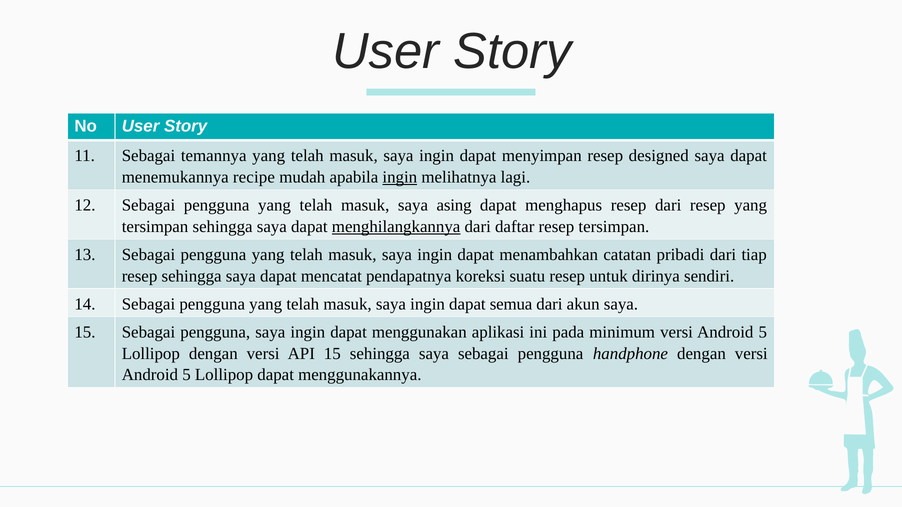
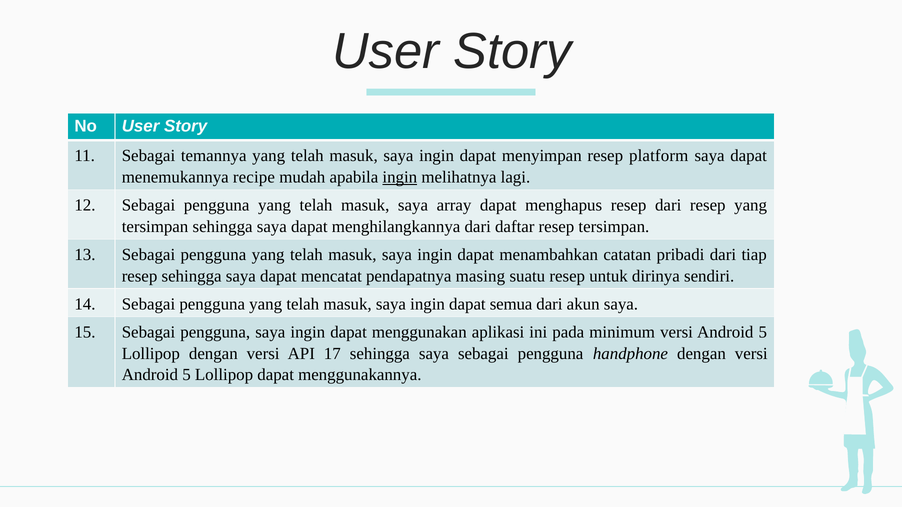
designed: designed -> platform (659, 156)
asing: asing -> array (454, 205)
menghilangkannya underline: present -> none (396, 227)
koreksi: koreksi -> masing (480, 276)
API 15: 15 -> 17 (332, 354)
